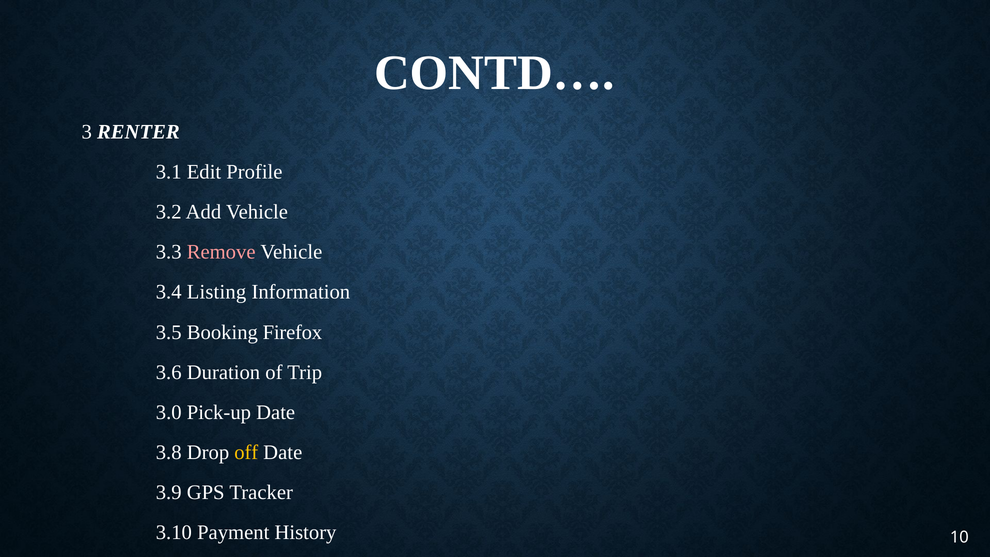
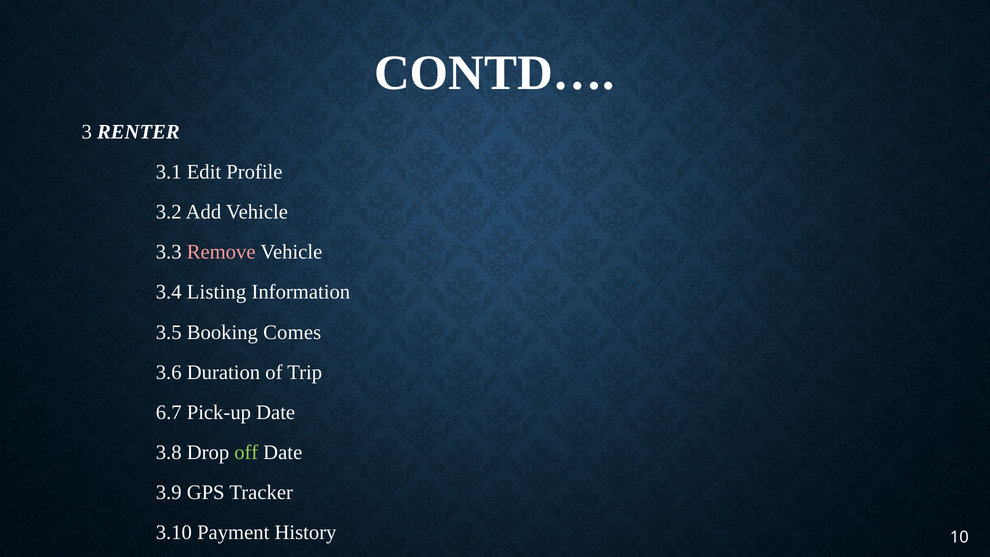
Firefox: Firefox -> Comes (292, 332)
3.0: 3.0 -> 6.7 (169, 412)
off colour: yellow -> light green (246, 452)
